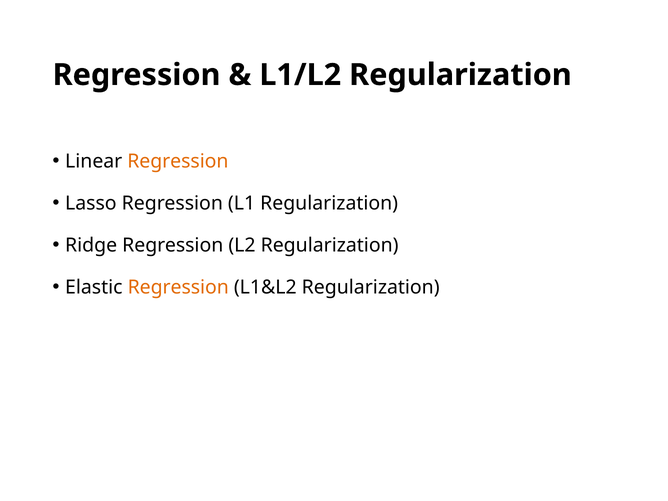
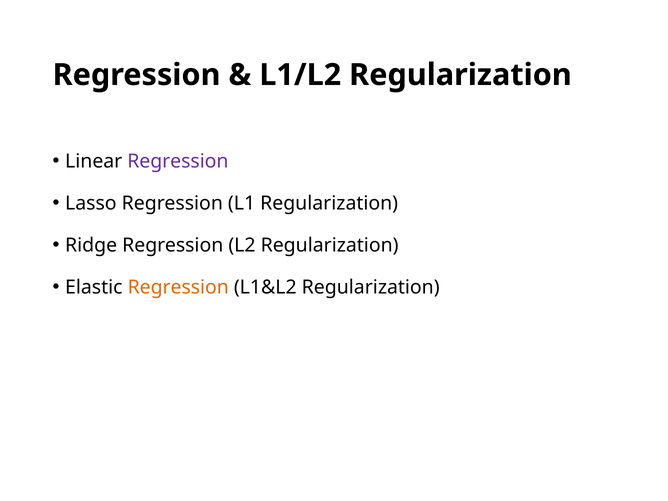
Regression colour: orange -> purple (178, 161)
